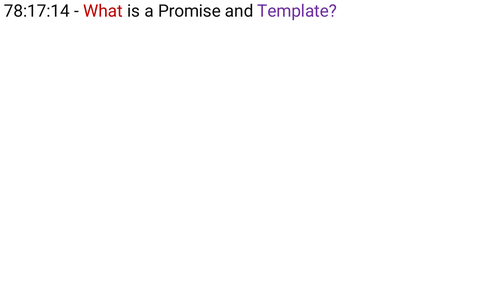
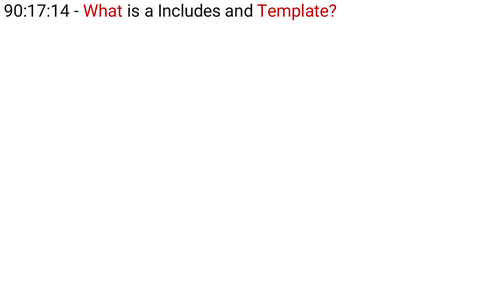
78:17:14: 78:17:14 -> 90:17:14 (37, 11)
Promise: Promise -> Includes (189, 11)
Template colour: purple -> red (297, 11)
